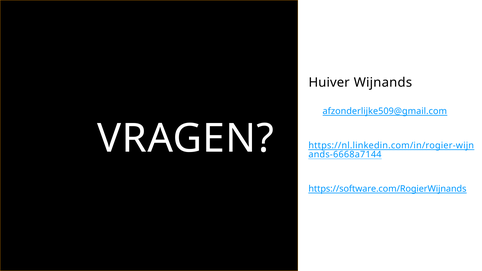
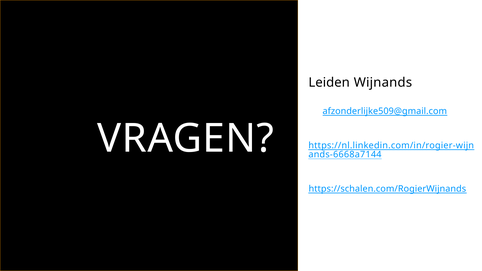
Huiver: Huiver -> Leiden (329, 82)
https://software.com/RogierWijnands: https://software.com/RogierWijnands -> https://schalen.com/RogierWijnands (387, 189)
